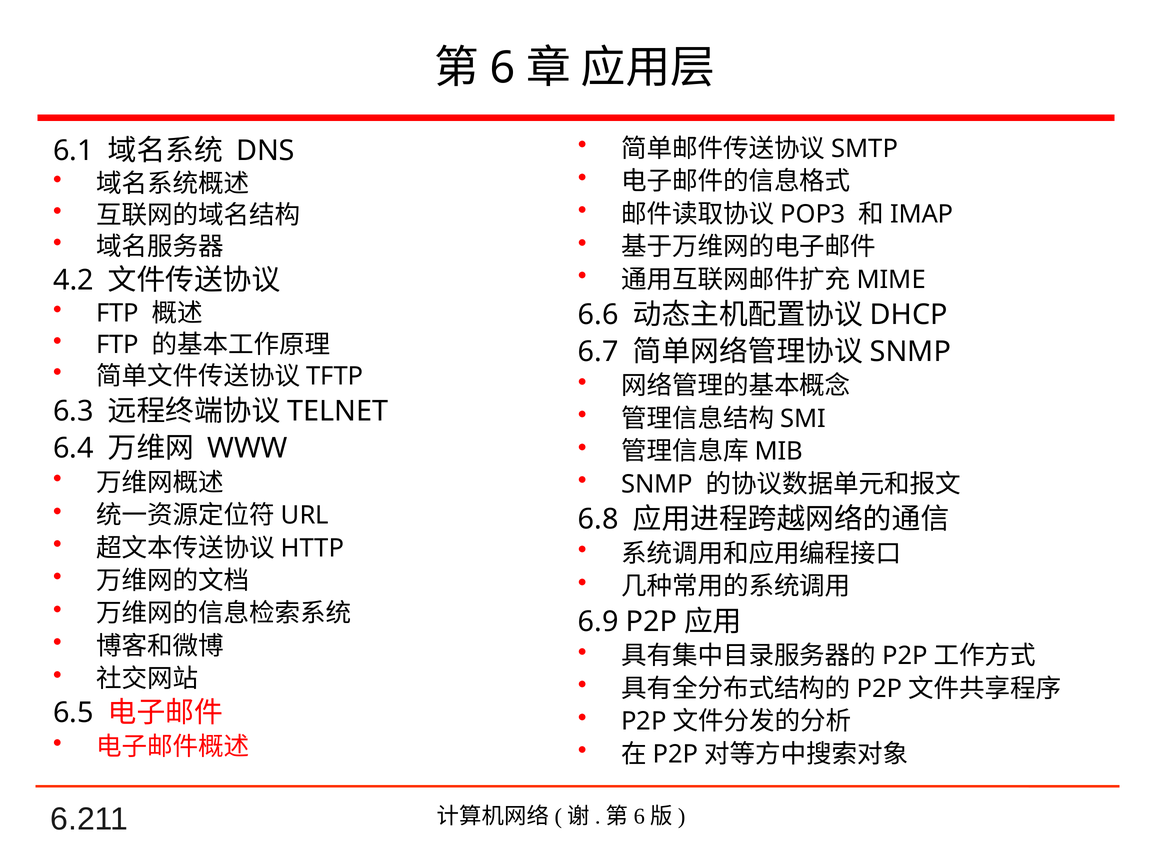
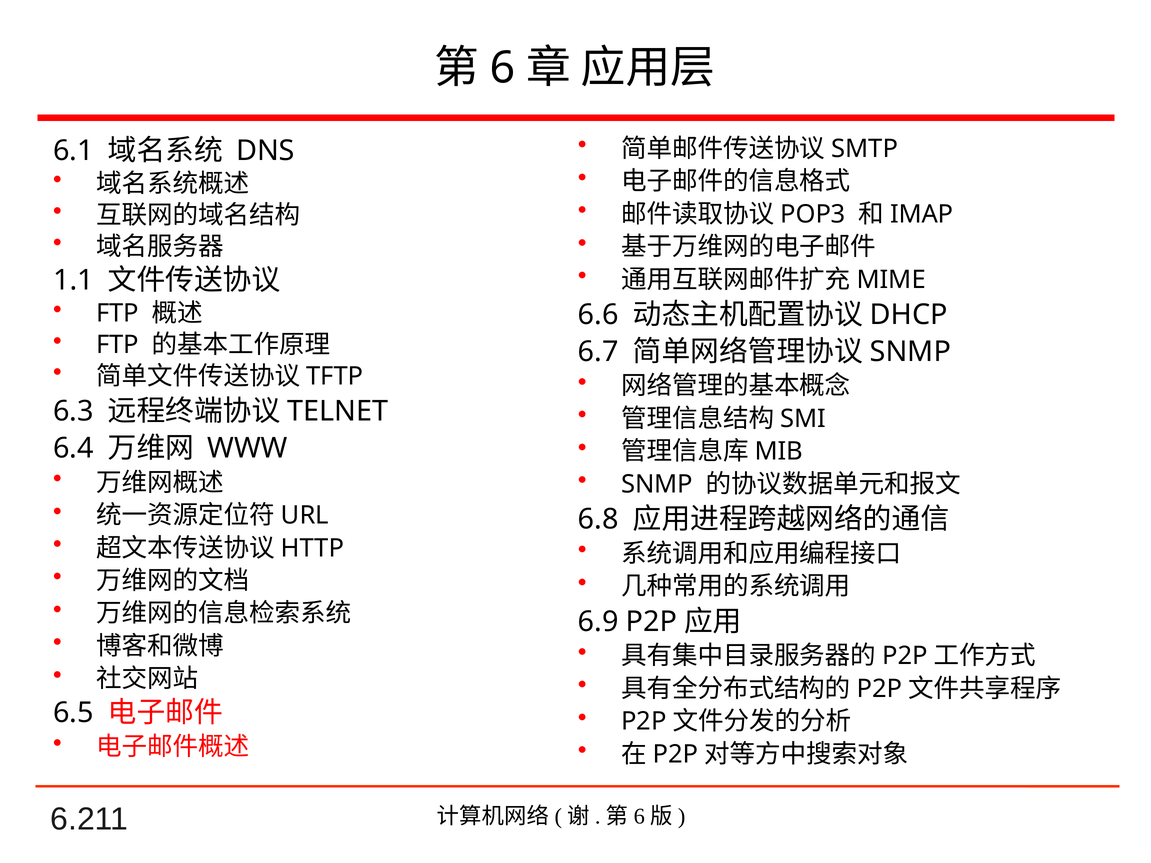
4.2: 4.2 -> 1.1 (73, 280)
